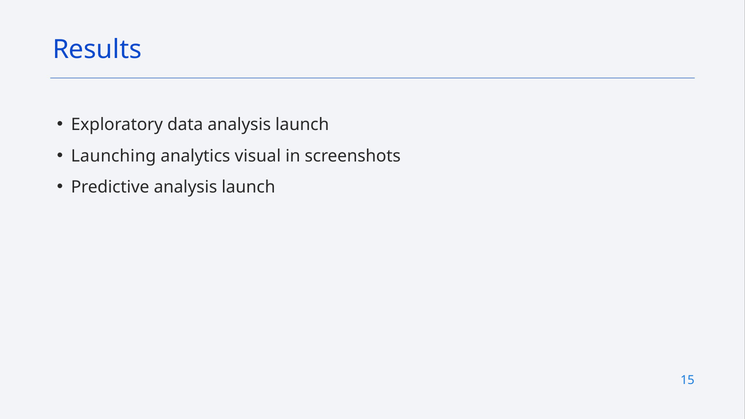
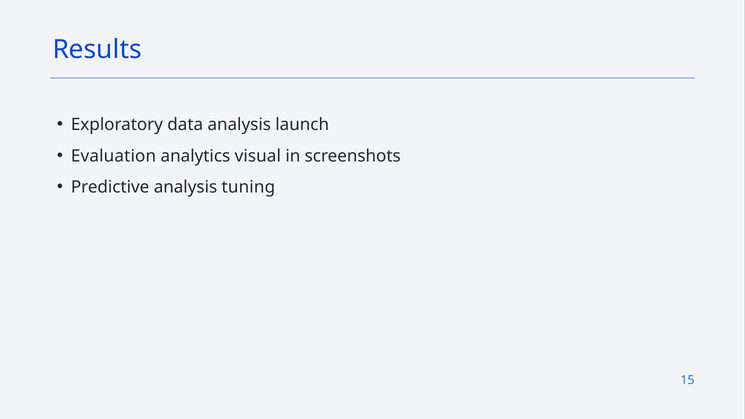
Launching: Launching -> Evaluation (114, 156)
Predictive analysis launch: launch -> tuning (248, 187)
